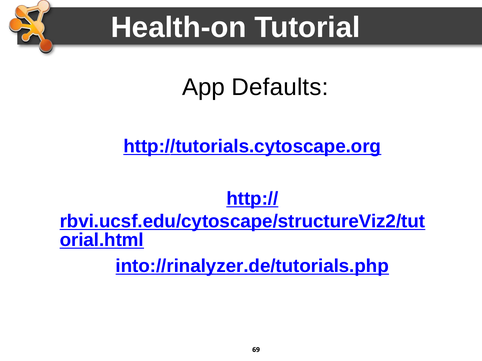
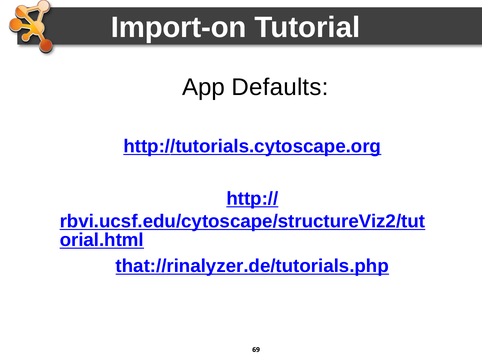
Health-on: Health-on -> Import-on (179, 27)
into://rinalyzer.de/tutorials.php: into://rinalyzer.de/tutorials.php -> that://rinalyzer.de/tutorials.php (252, 266)
